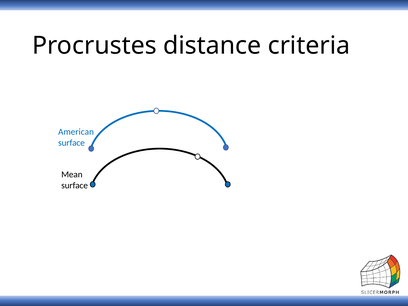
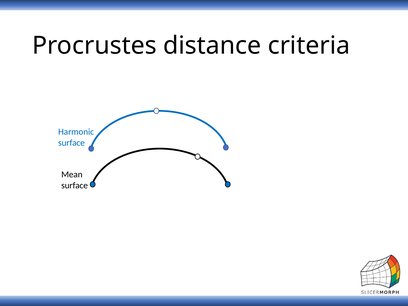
American: American -> Harmonic (76, 132)
